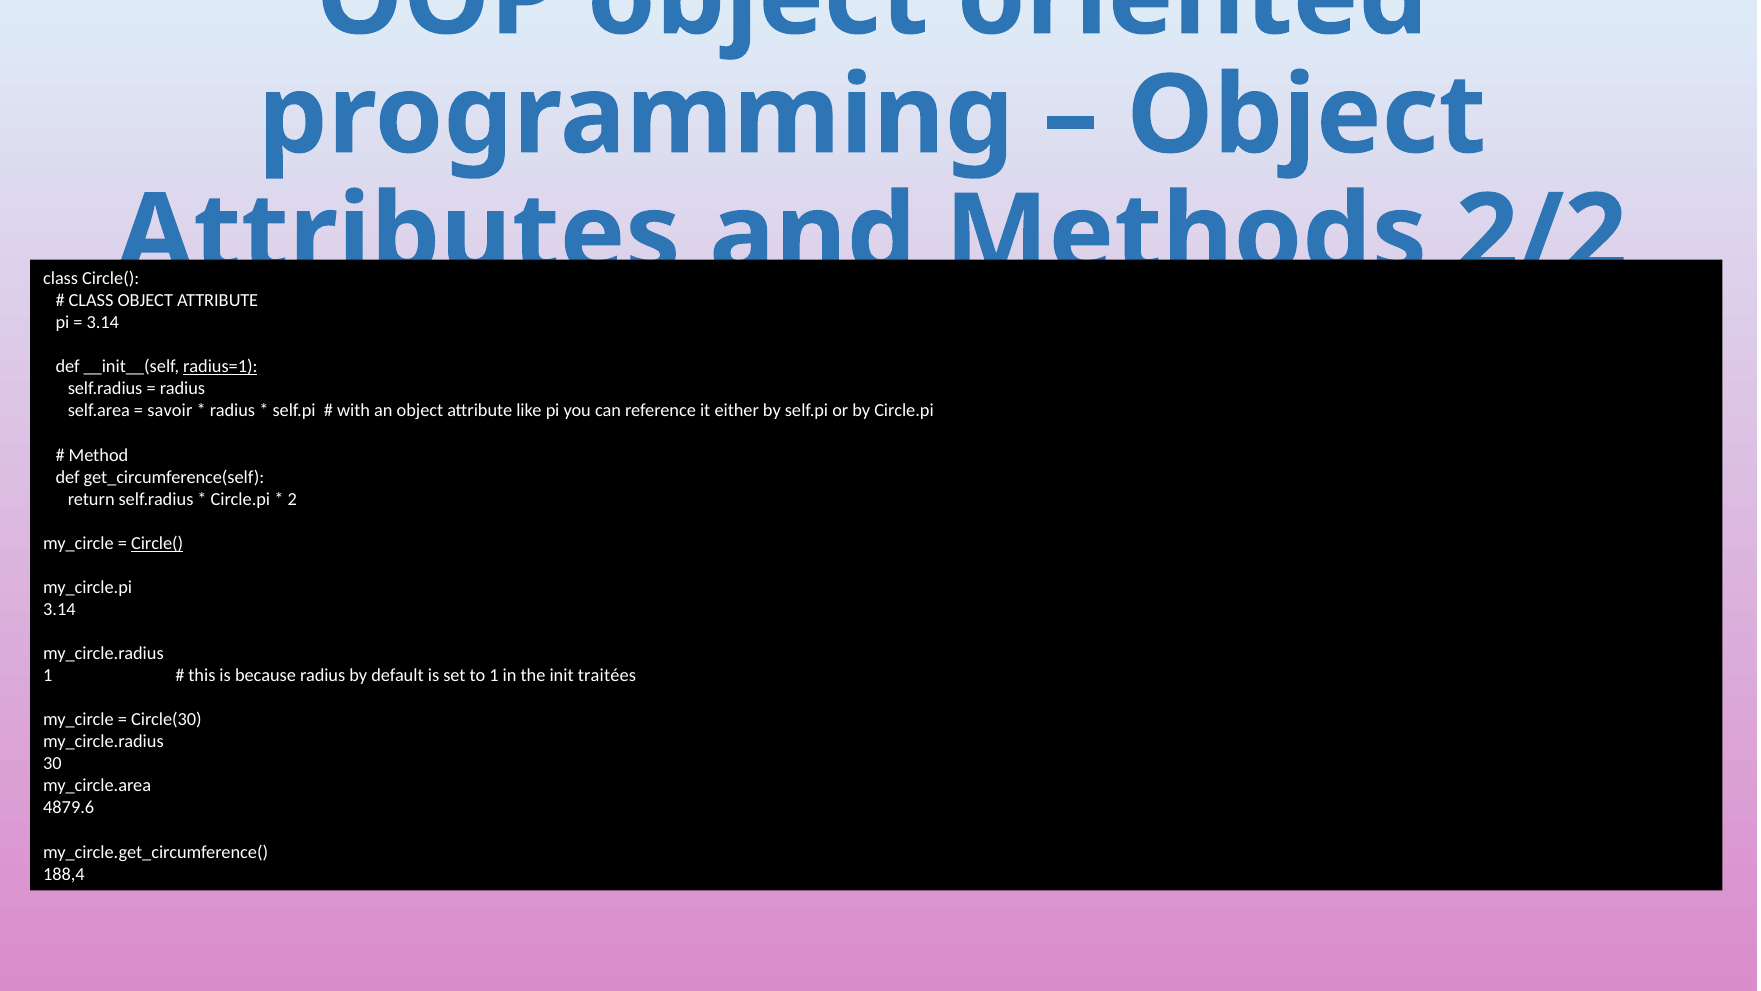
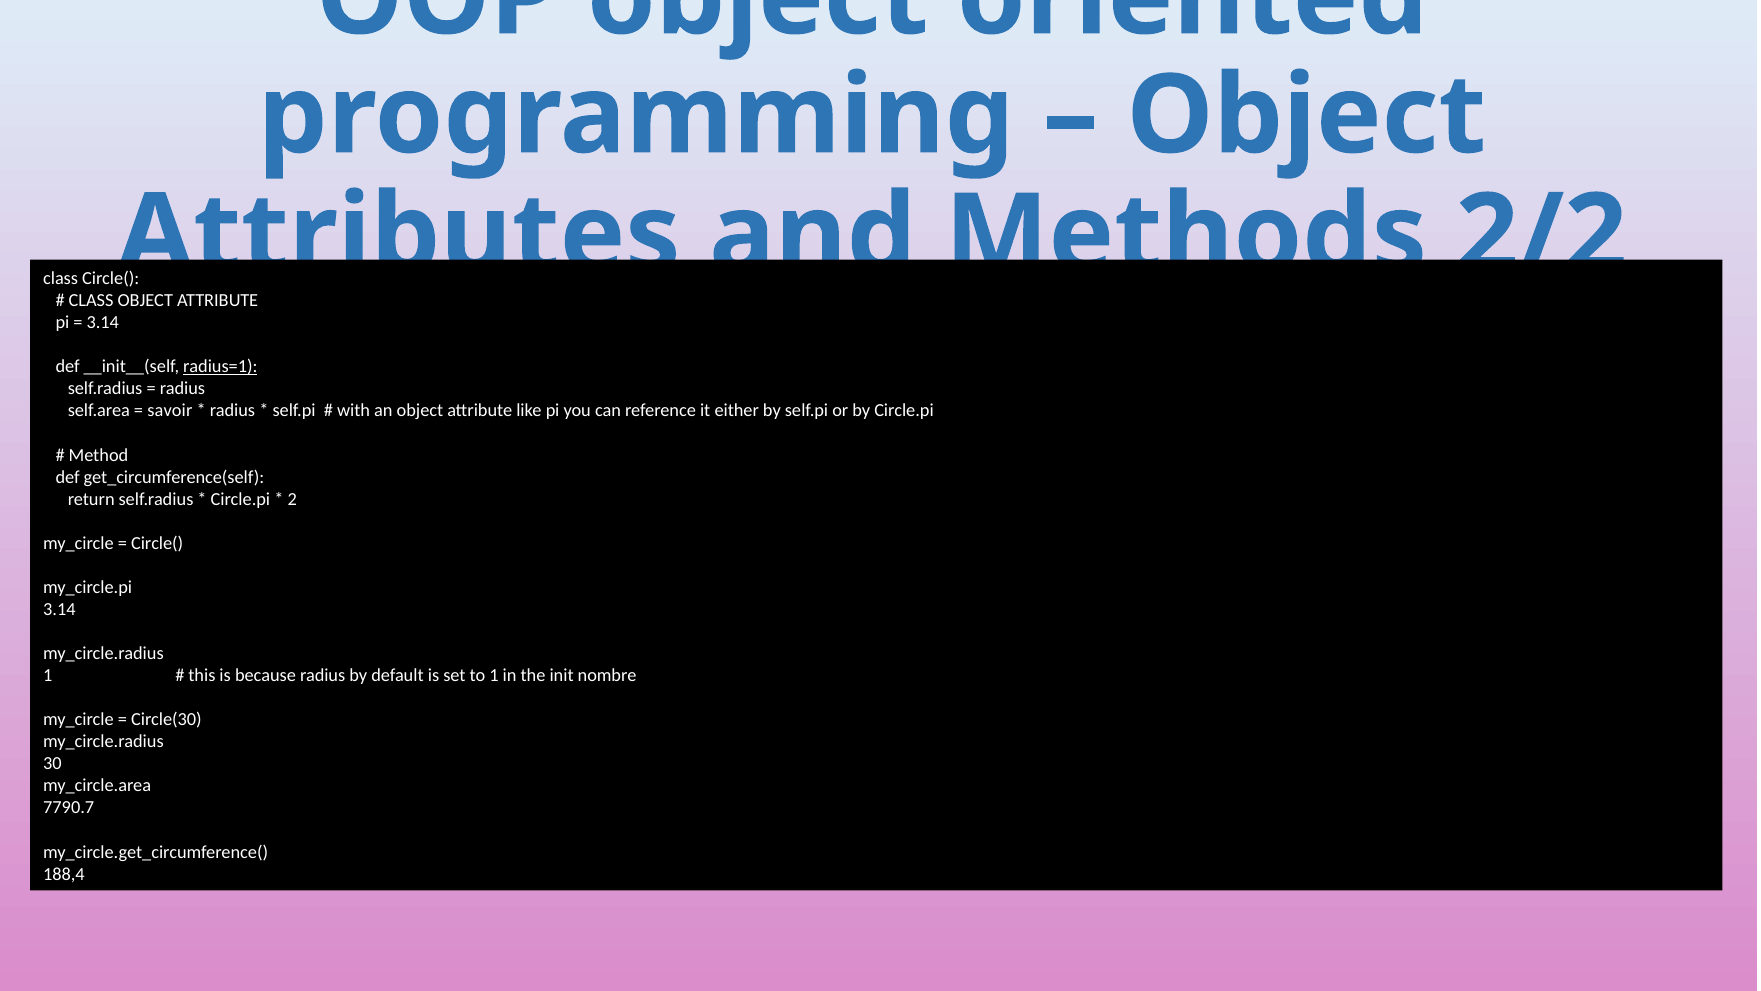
Circle( underline: present -> none (157, 543)
traitées: traitées -> nombre (607, 675)
4879.6: 4879.6 -> 7790.7 (69, 808)
